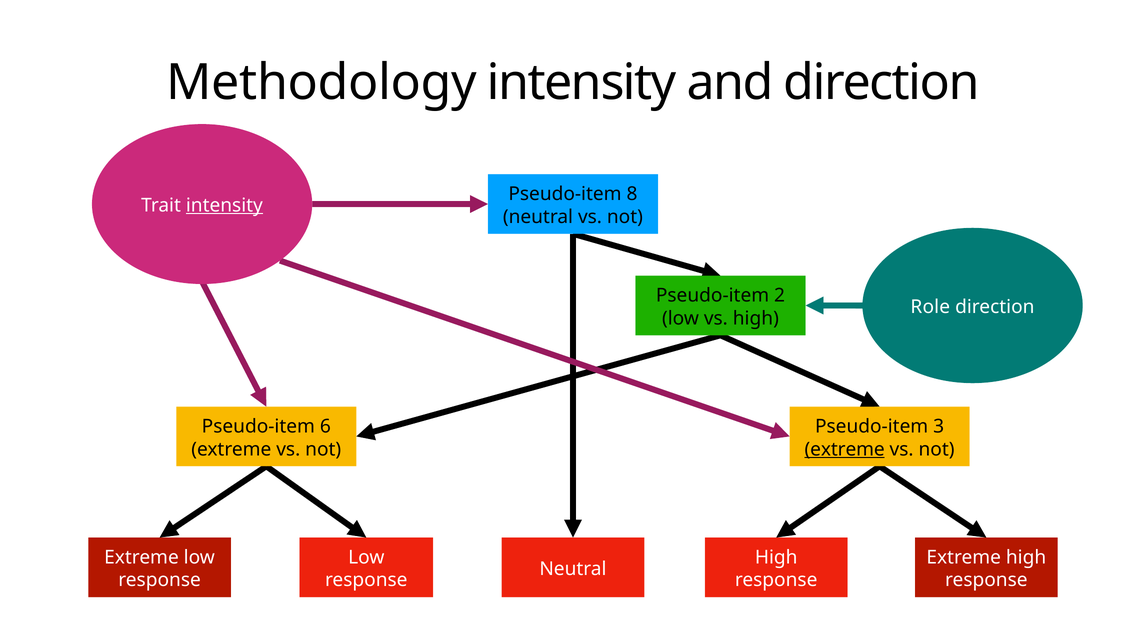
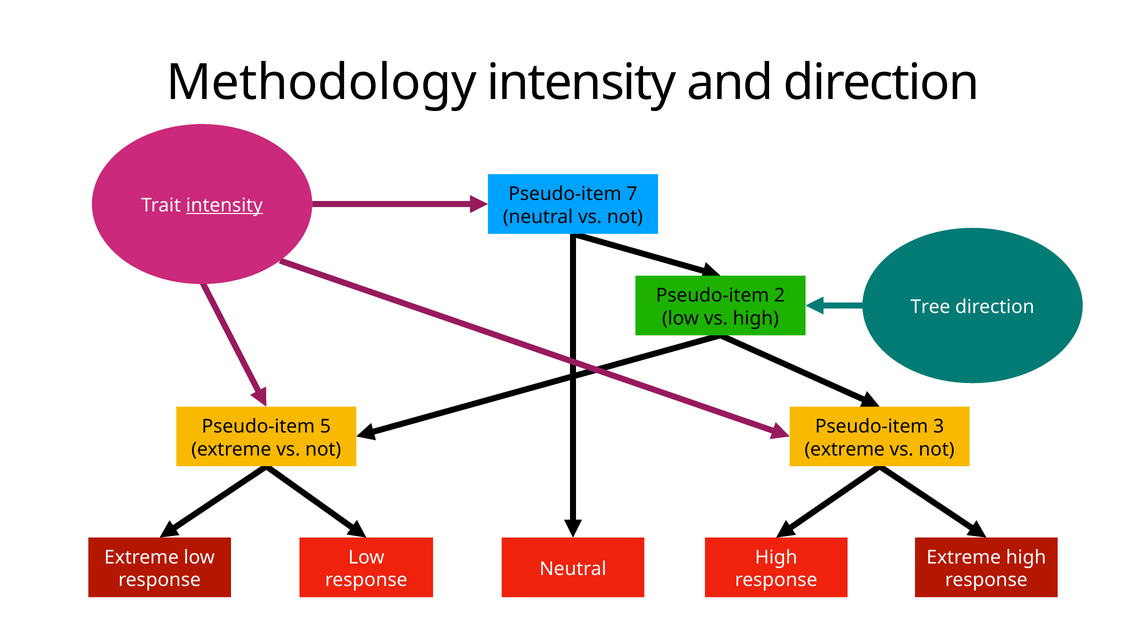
8: 8 -> 7 (632, 194)
Role: Role -> Tree (930, 307)
6: 6 -> 5 (325, 427)
extreme underline: present -> none (845, 450)
